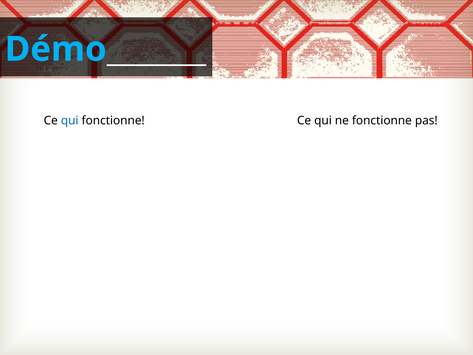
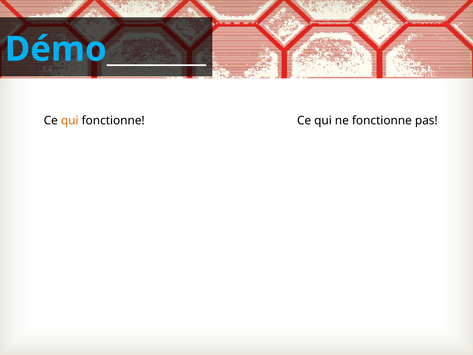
qui colour: blue -> orange (70, 121)
